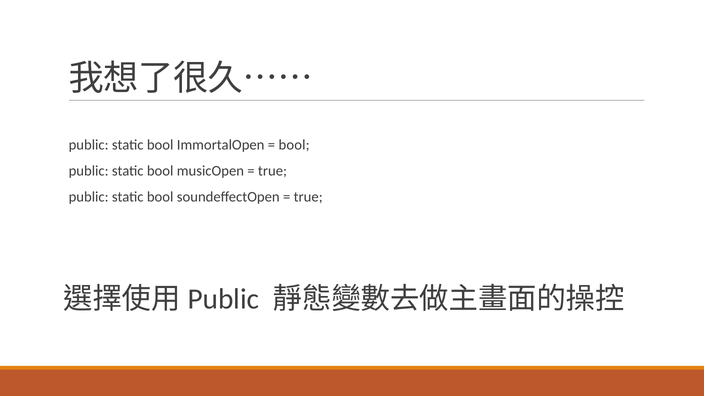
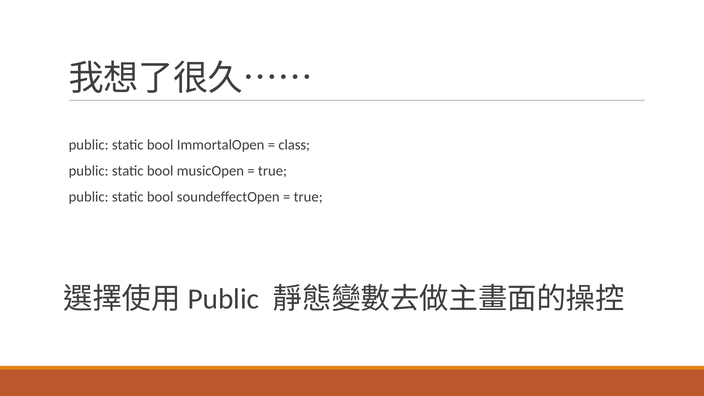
bool: bool -> class (294, 145)
